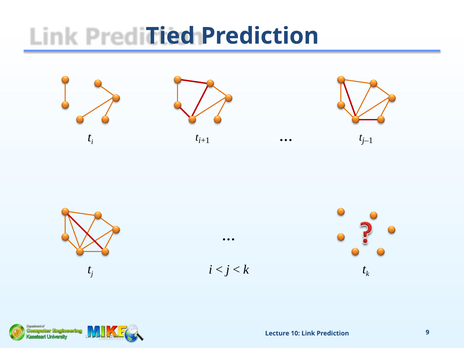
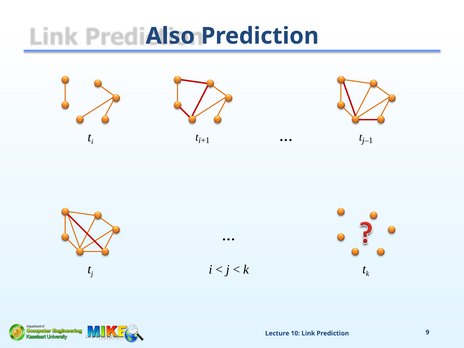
Tied: Tied -> Also (170, 36)
